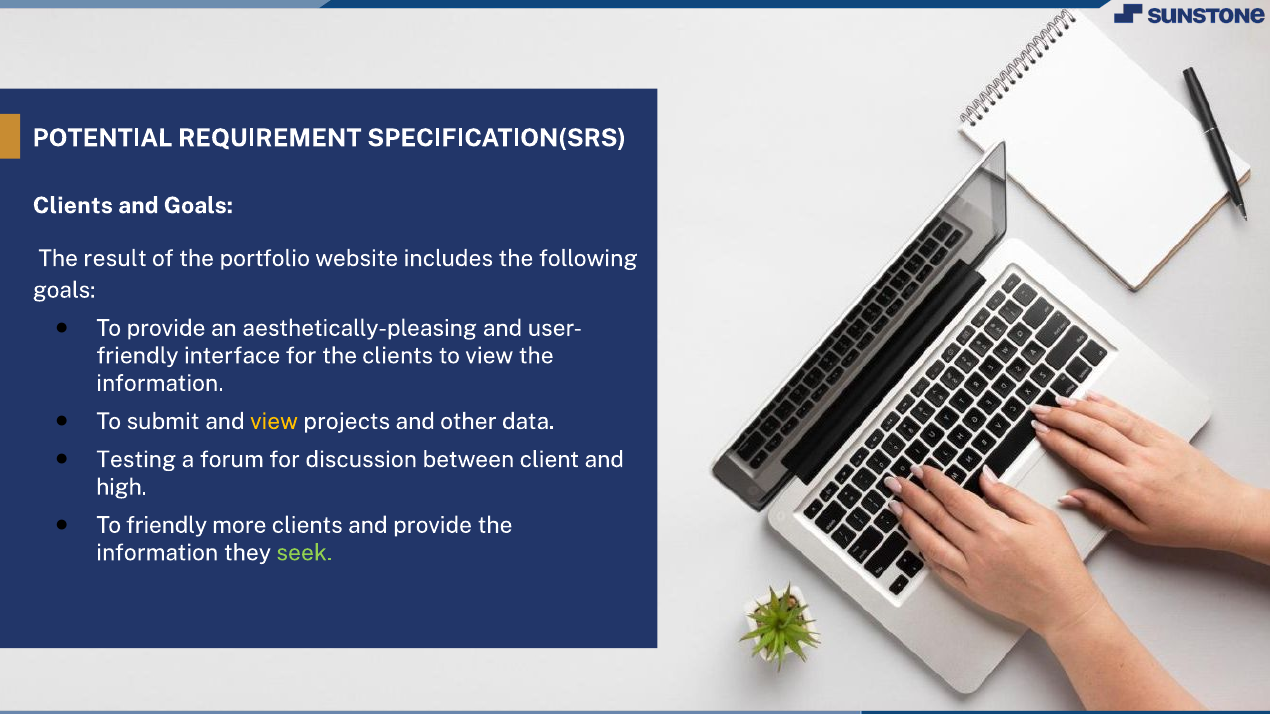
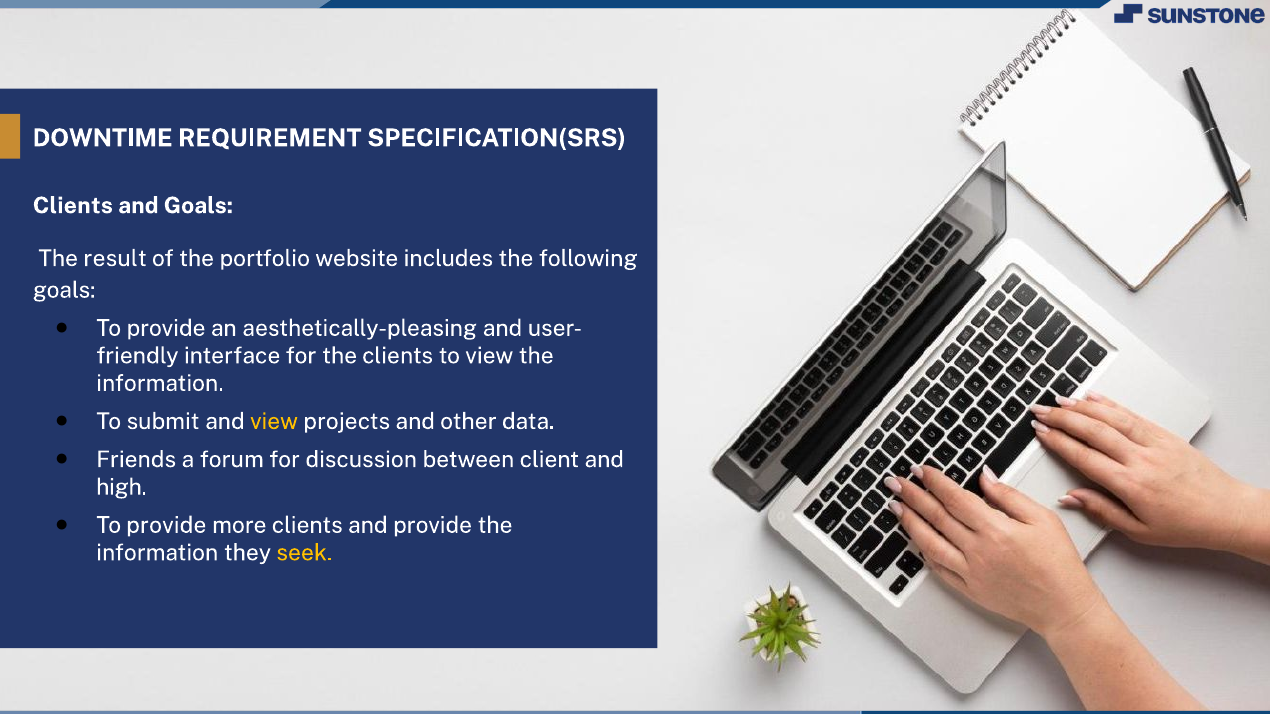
POTENTIAL: POTENTIAL -> DOWNTIME (103, 138)
Testing: Testing -> Friends (136, 460)
friendly: friendly -> provide (166, 525)
seek colour: light green -> yellow (304, 553)
